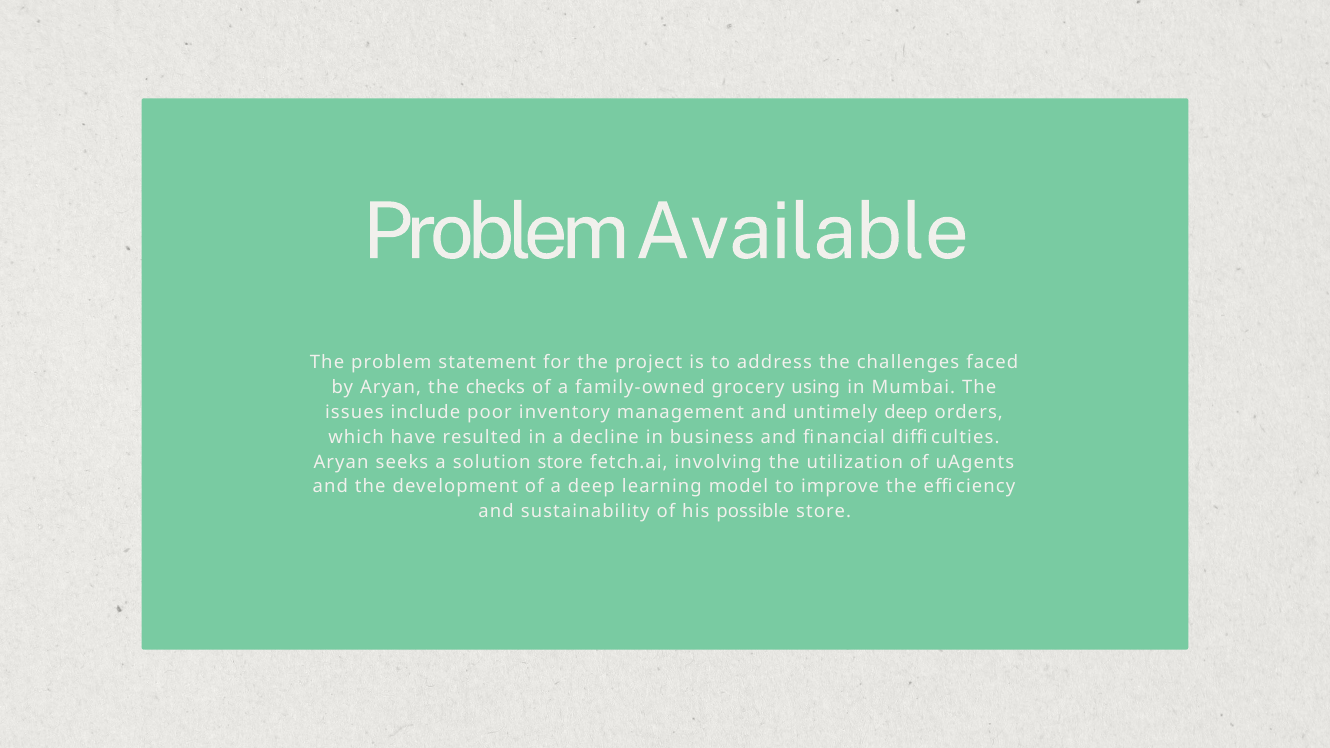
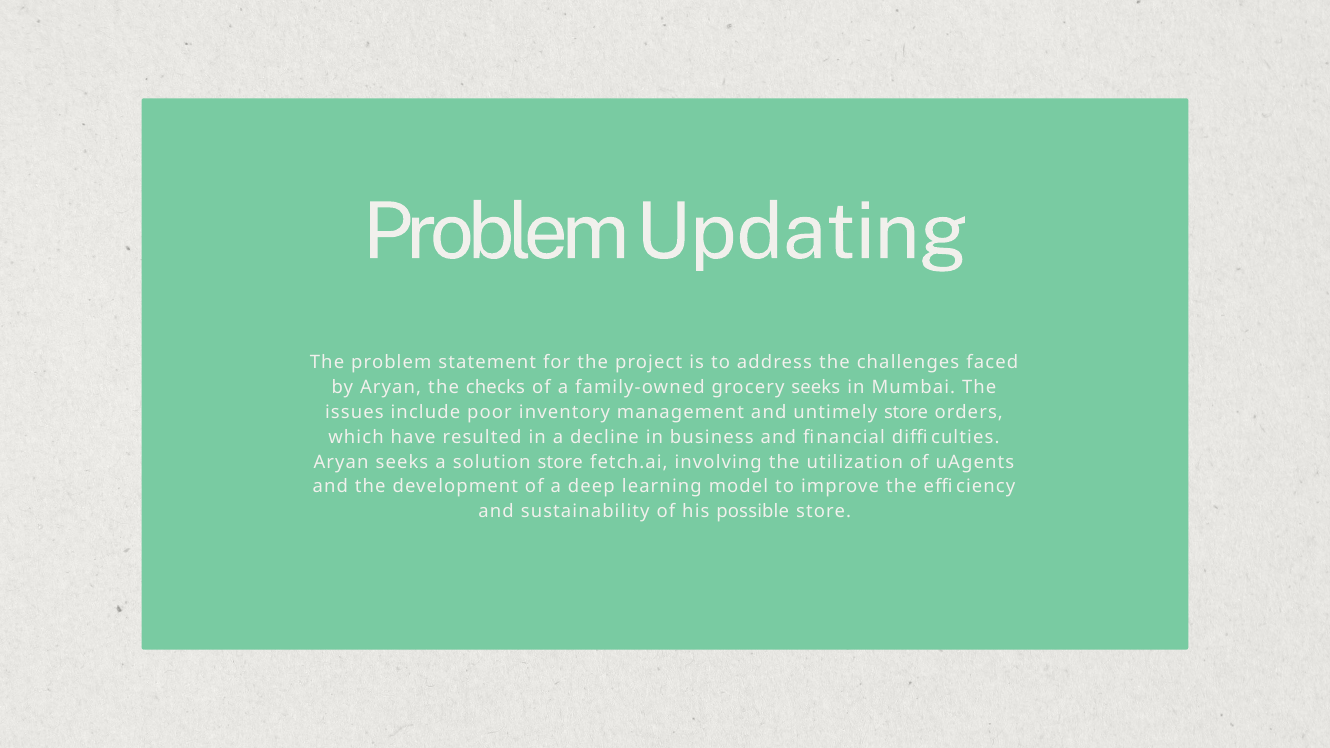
Available: Available -> Updating (802, 232)
grocery using: using -> seeks (816, 387)
untimely deep: deep -> store (906, 412)
